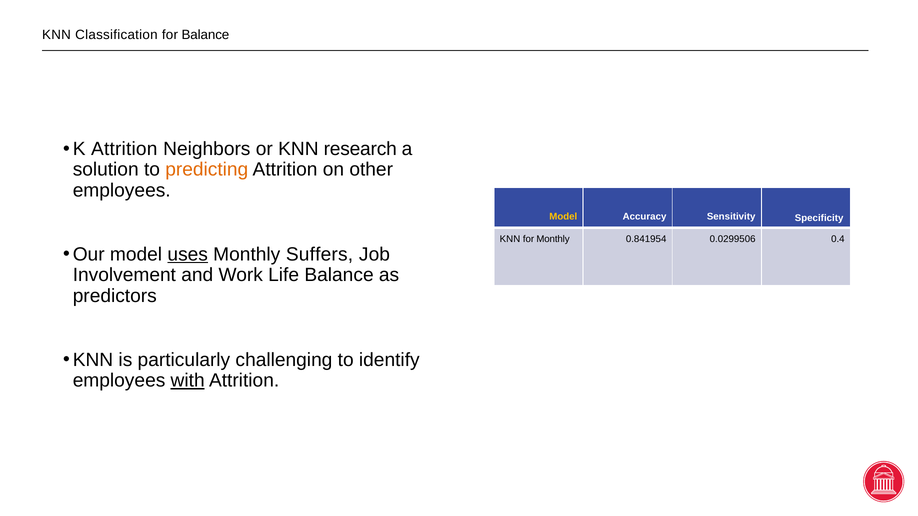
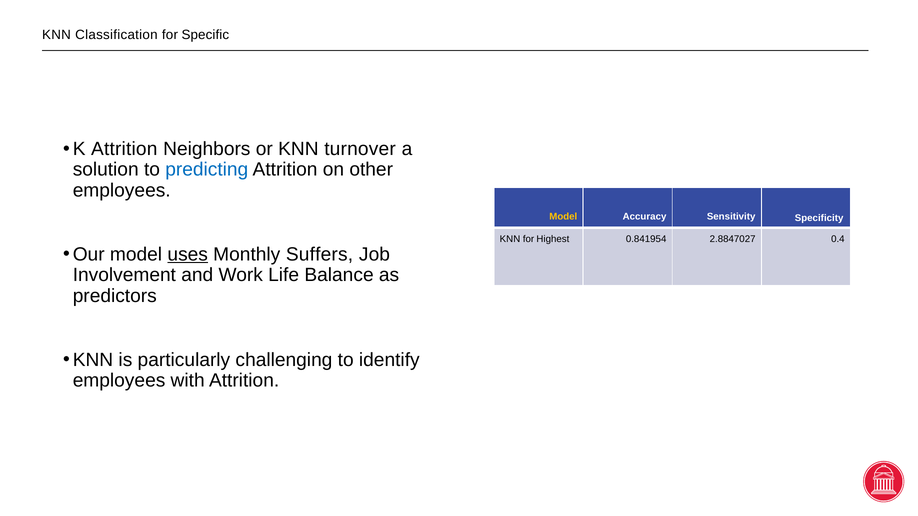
for Balance: Balance -> Specific (205, 35)
research: research -> turnover (360, 149)
predicting colour: orange -> blue (207, 170)
for Monthly: Monthly -> Highest (553, 239)
0.0299506: 0.0299506 -> 2.8847027 (733, 239)
with underline: present -> none (188, 381)
